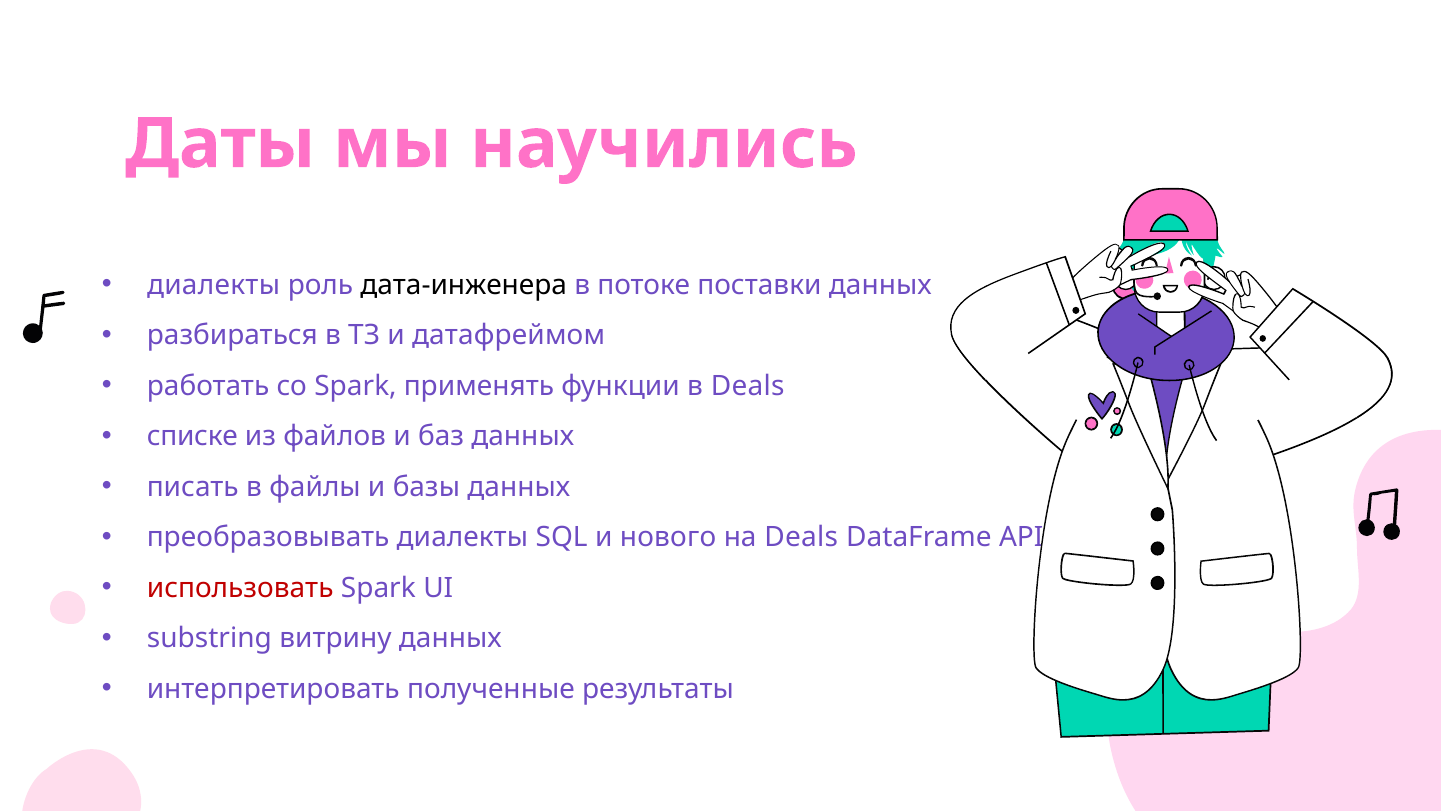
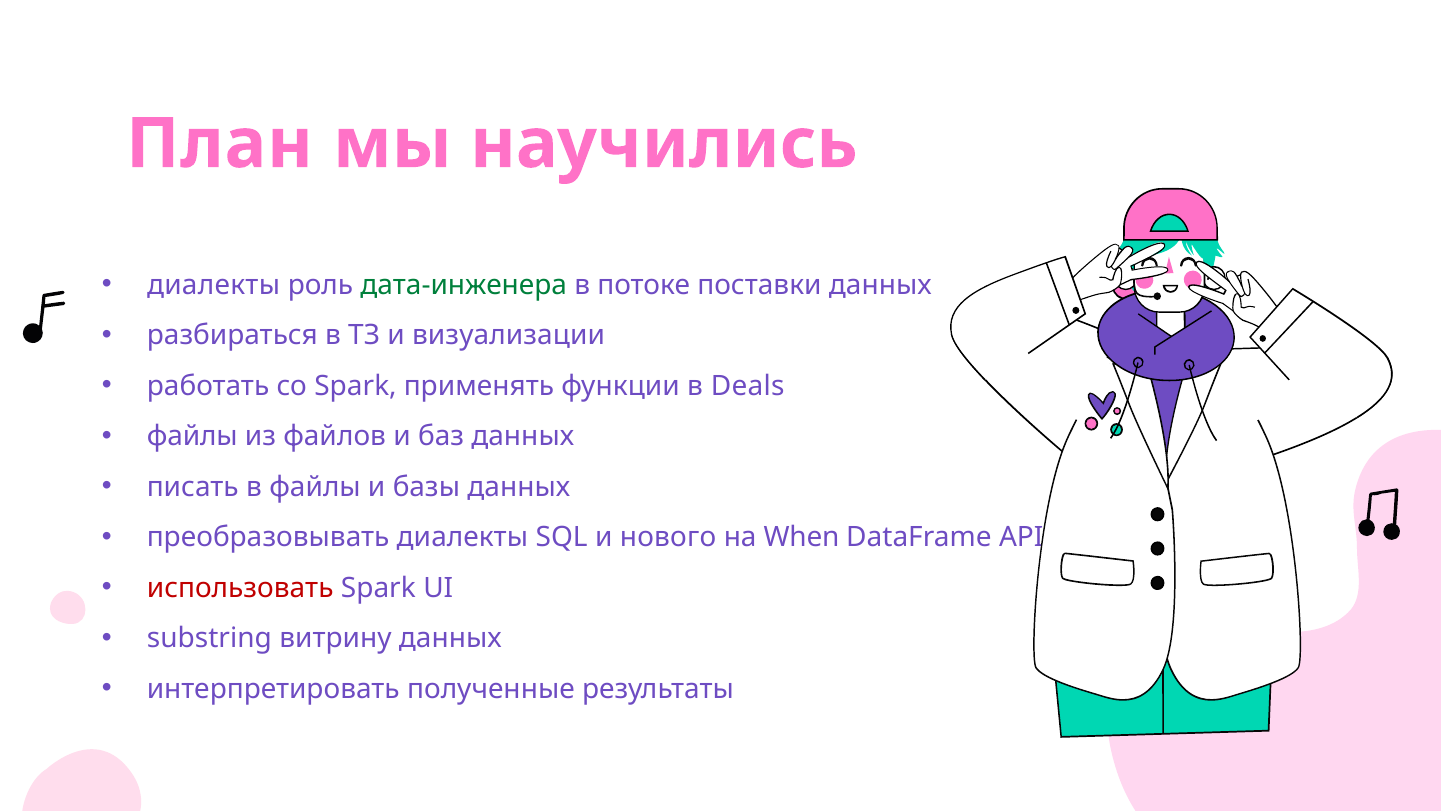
Даты: Даты -> План (220, 144)
дата-инженера colour: black -> green (464, 285)
датафреймом: датафреймом -> визуализации (509, 336)
списке: списке -> файлы (192, 436)
на Deals: Deals -> When (802, 537)
